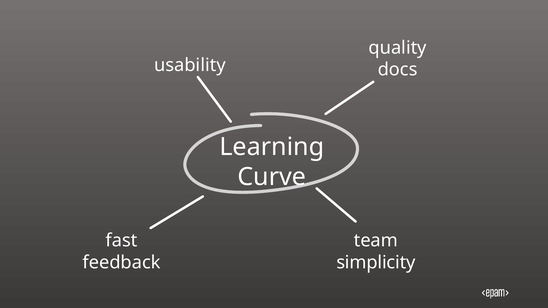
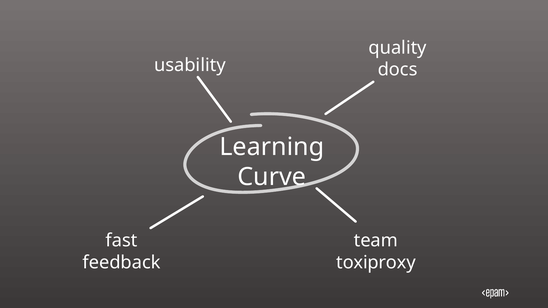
simplicity: simplicity -> toxiproxy (376, 263)
